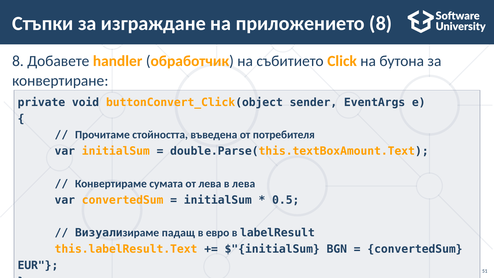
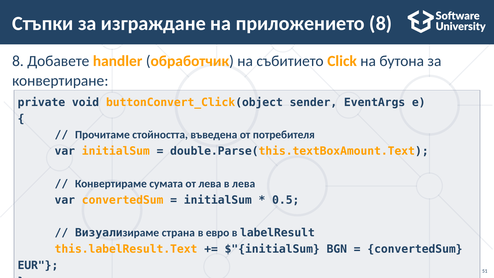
падащ: падащ -> страна (178, 233)
